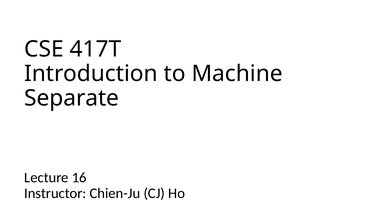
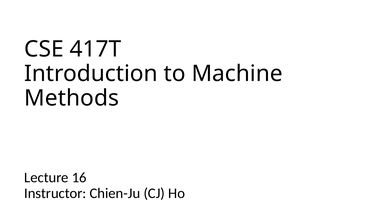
Separate: Separate -> Methods (72, 98)
